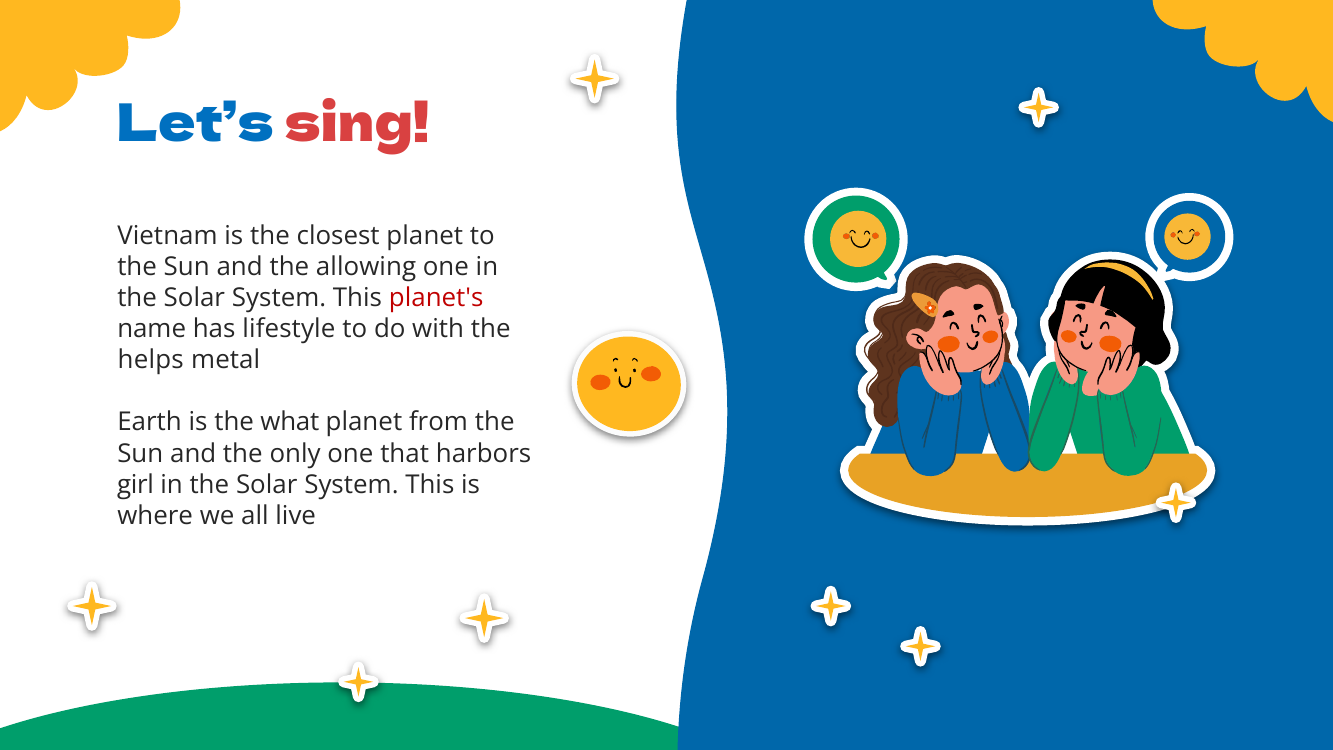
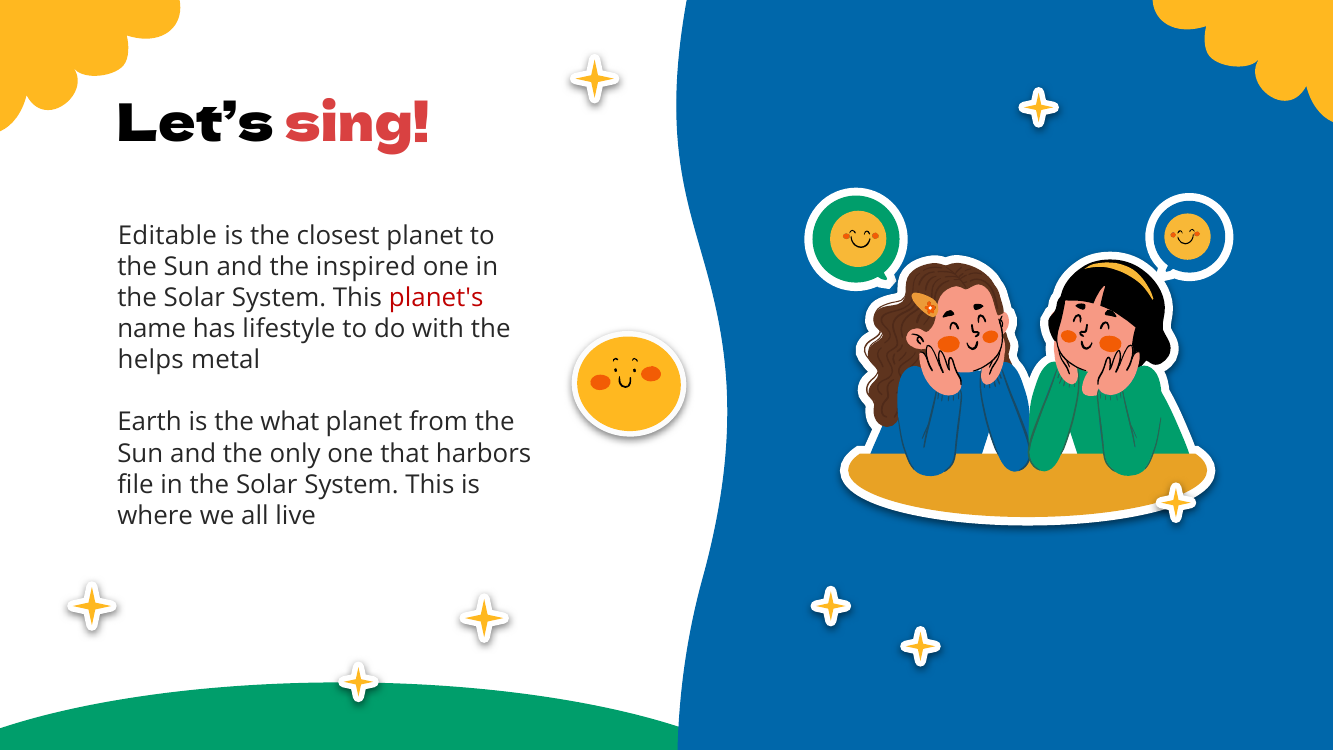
Let’s colour: blue -> black (196, 124)
Vietnam: Vietnam -> Editable (167, 236)
allowing: allowing -> inspired (366, 267)
girl: girl -> file (135, 484)
